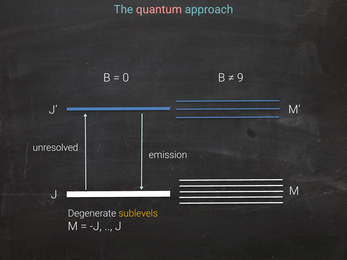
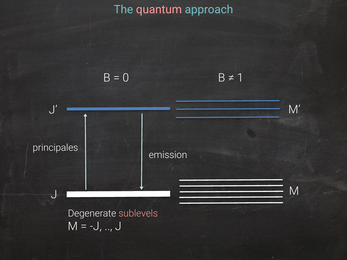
9: 9 -> 1 (240, 78)
unresolved: unresolved -> principales (55, 148)
sublevels colour: yellow -> pink (138, 214)
